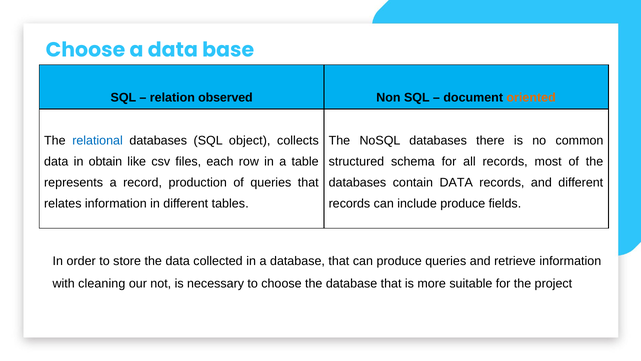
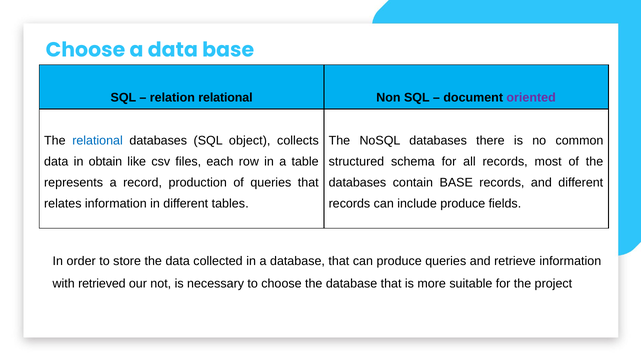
relation observed: observed -> relational (225, 97)
oriented colour: orange -> purple (531, 97)
contain DATA: DATA -> BASE (456, 183)
cleaning: cleaning -> retrieved (102, 283)
